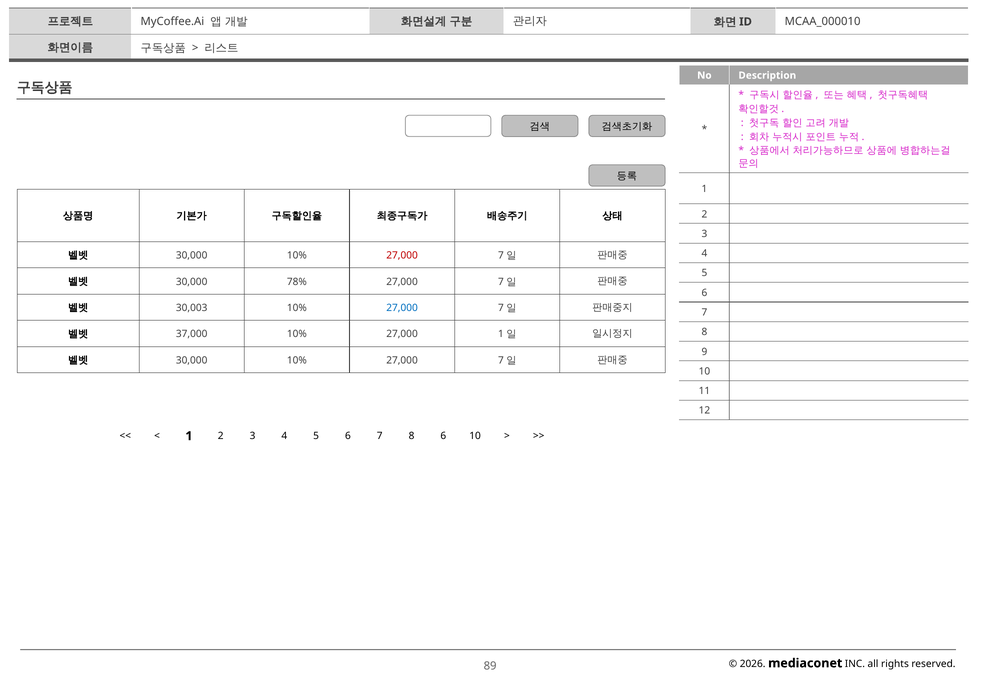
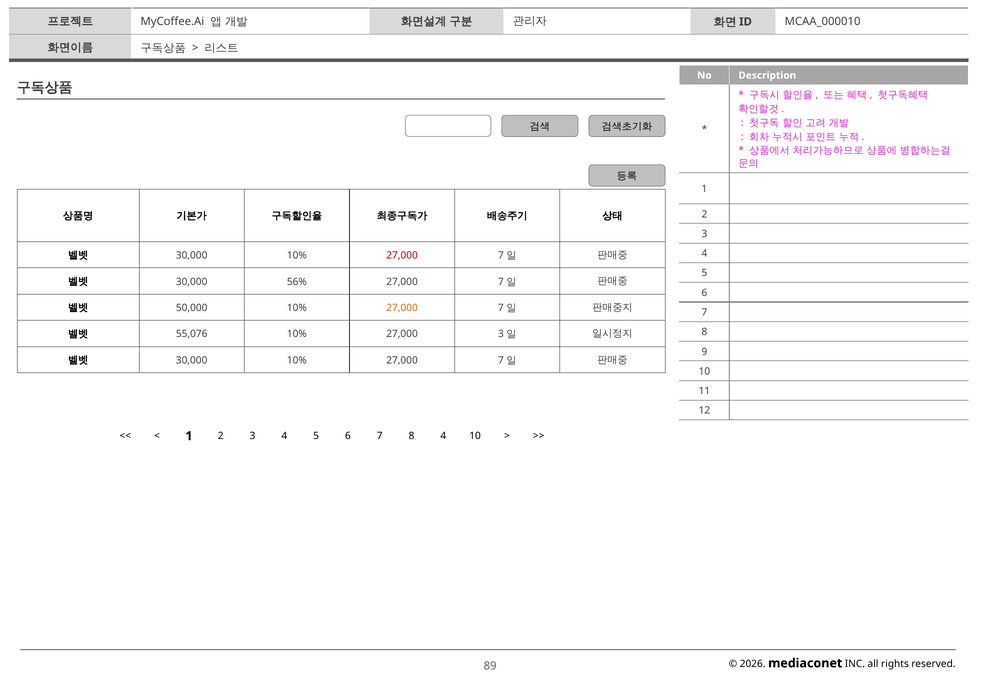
78%: 78% -> 56% (297, 282)
30,003: 30,003 -> 50,000 (192, 308)
27,000 colour: blue -> orange (402, 308)
37,000: 37,000 -> 55,076 (192, 334)
27,000 1: 1 -> 3 (501, 334)
8 6: 6 -> 4 (443, 436)
